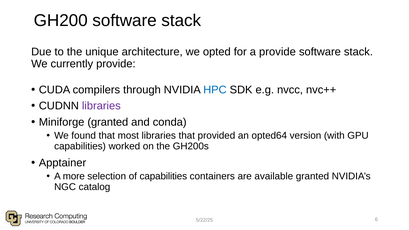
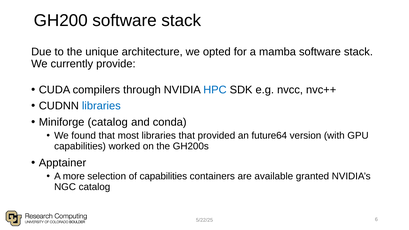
a provide: provide -> mamba (277, 52)
libraries colour: purple -> blue (101, 106)
Miniforge granted: granted -> catalog (108, 122)
opted64: opted64 -> future64 (269, 136)
